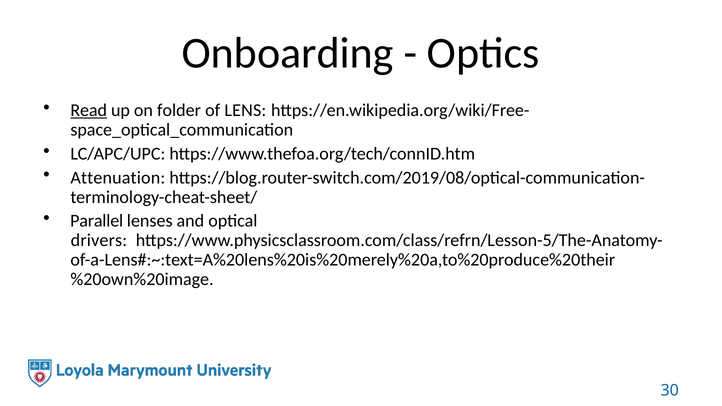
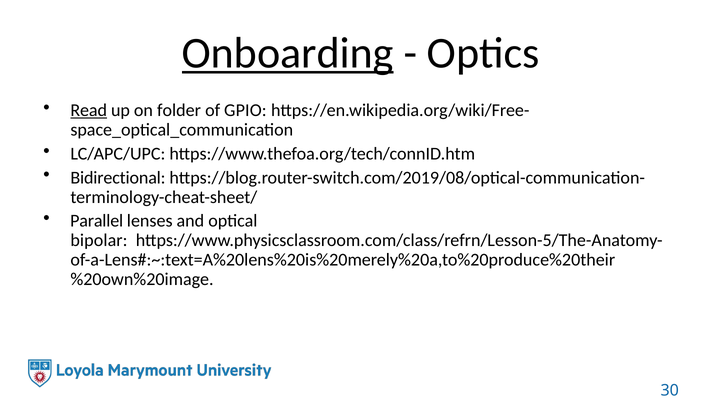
Onboarding underline: none -> present (288, 53)
LENS: LENS -> GPIO (245, 110)
Attenuation: Attenuation -> Bidirectional (118, 178)
drivers: drivers -> bipolar (99, 240)
